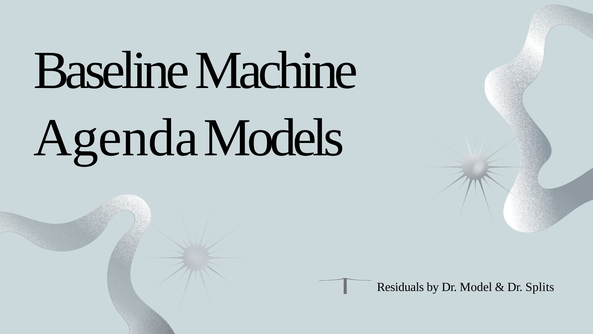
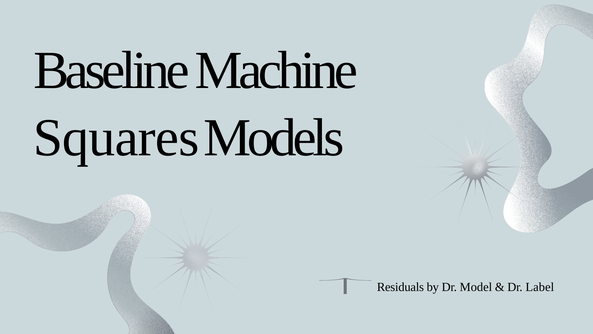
Agenda: Agenda -> Squares (116, 138)
Splits: Splits -> Label (540, 287)
